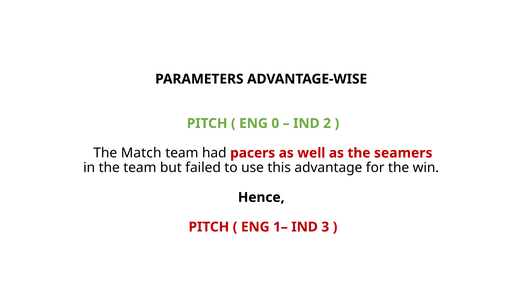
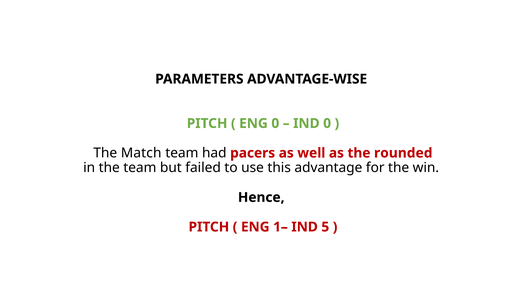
IND 2: 2 -> 0 (327, 123)
seamers: seamers -> rounded (403, 153)
3: 3 -> 5 (325, 227)
